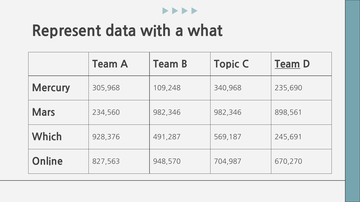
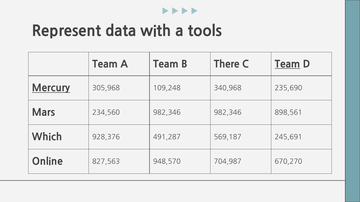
what: what -> tools (205, 31)
Topic: Topic -> There (227, 64)
Mercury underline: none -> present (51, 88)
